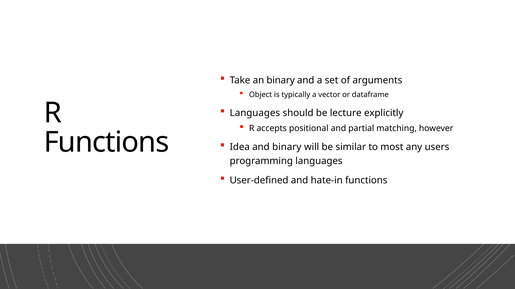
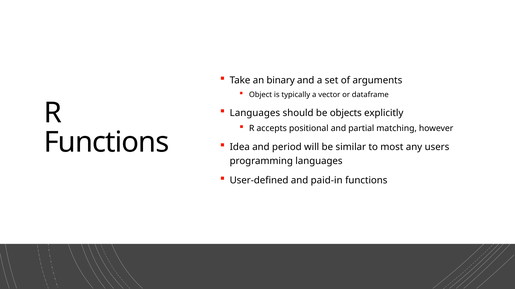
lecture: lecture -> objects (346, 113)
and binary: binary -> period (287, 147)
hate-in: hate-in -> paid-in (327, 181)
